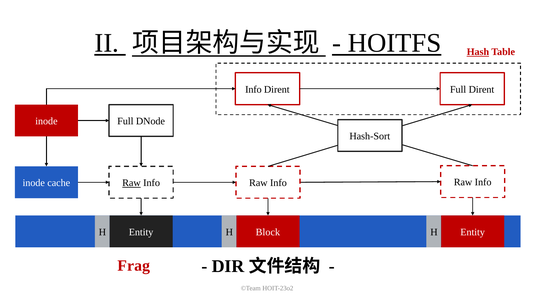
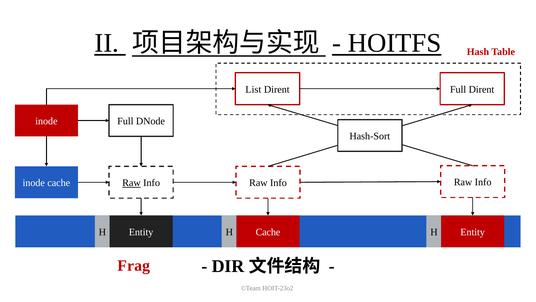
Hash underline: present -> none (478, 52)
Info: Info -> List (253, 89)
Block: Block -> Cache (268, 232)
